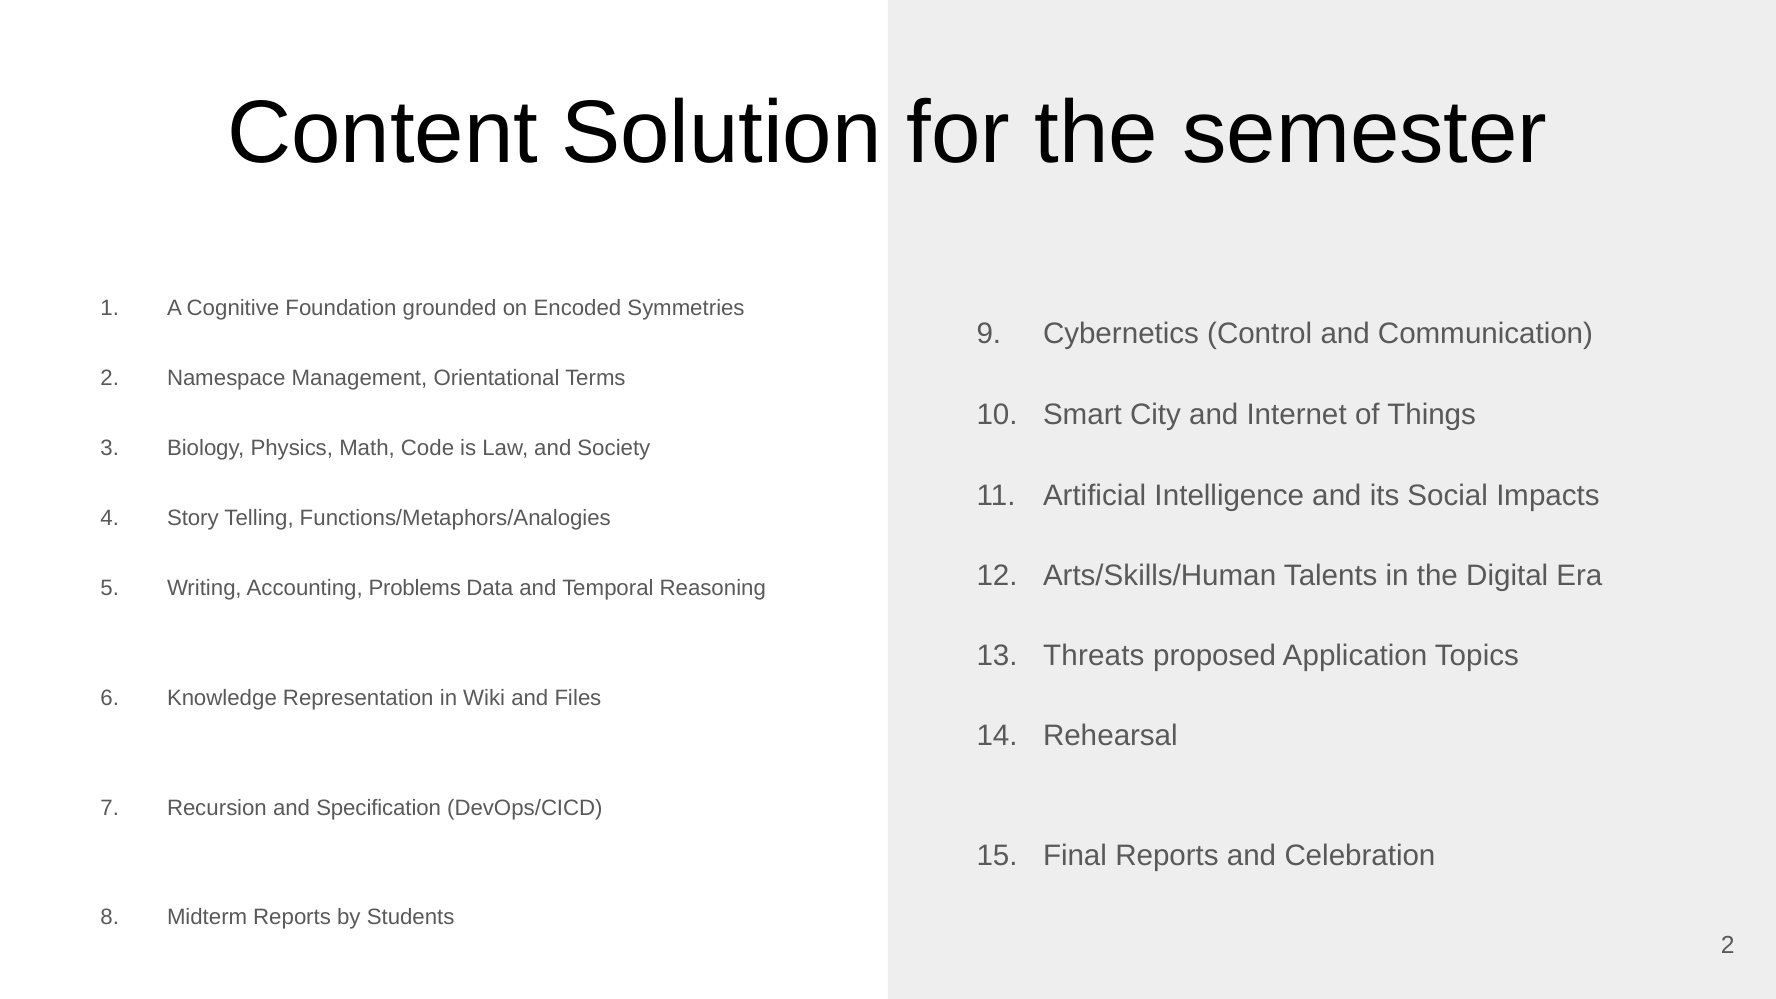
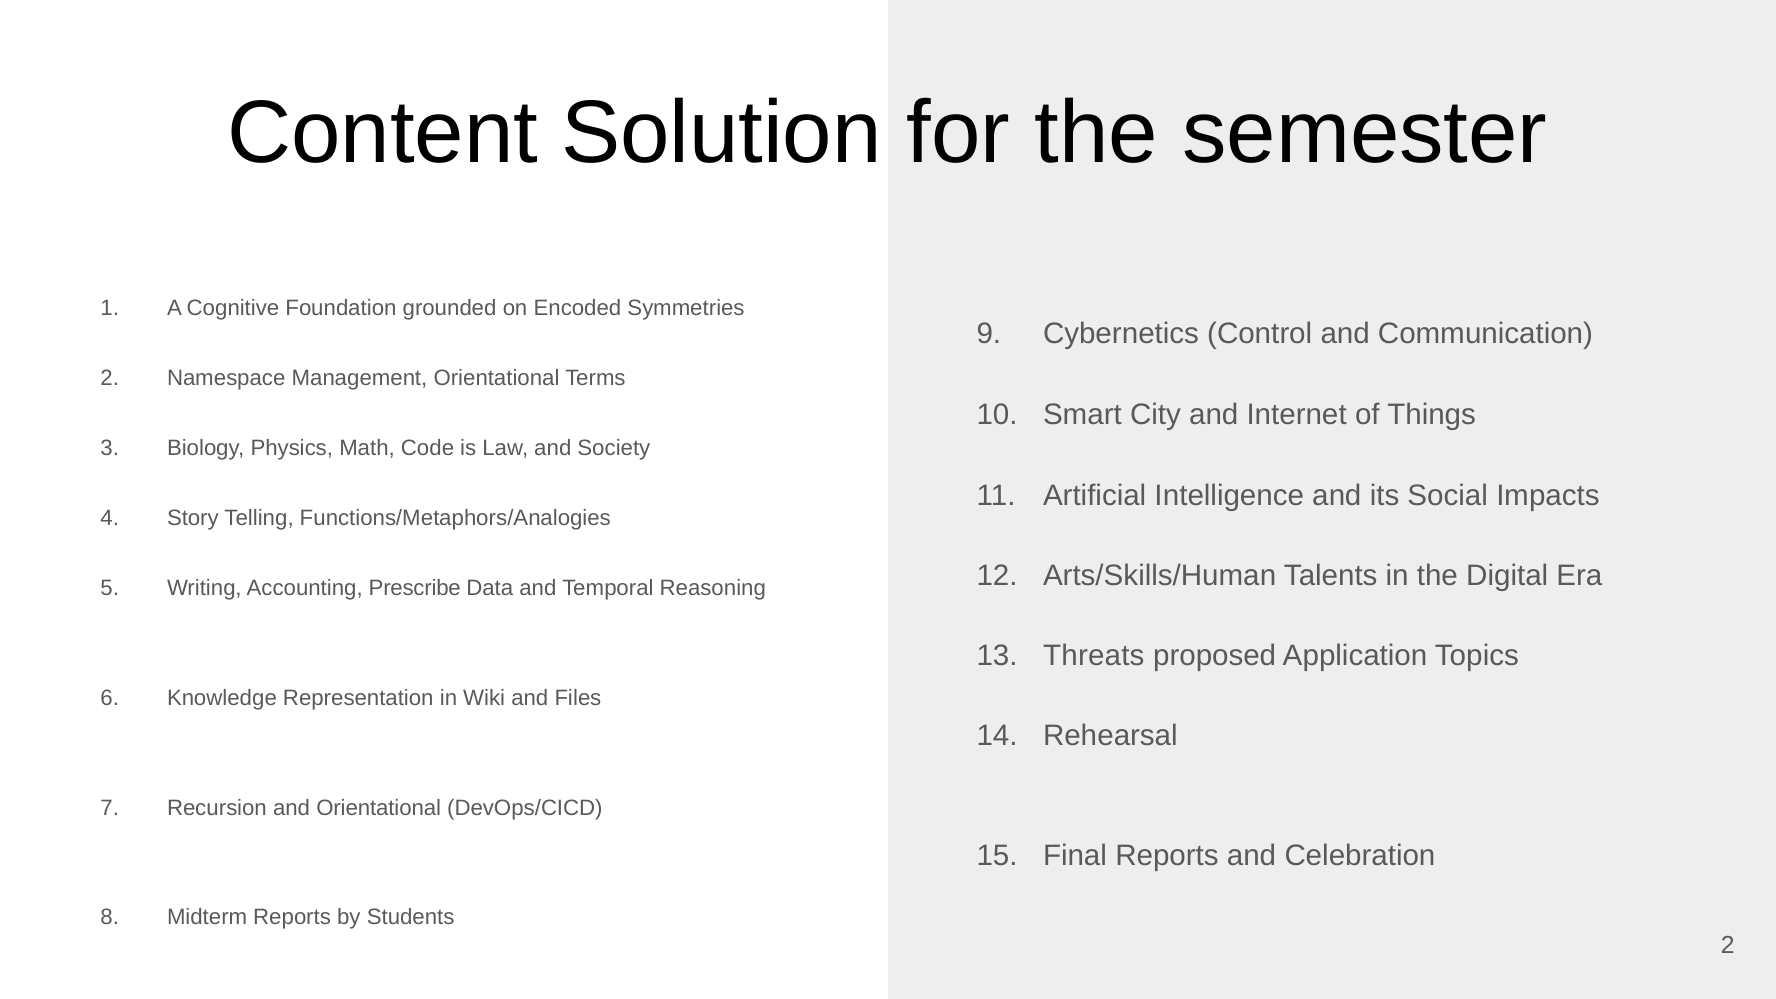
Problems: Problems -> Prescribe (415, 589)
and Specification: Specification -> Orientational (379, 808)
